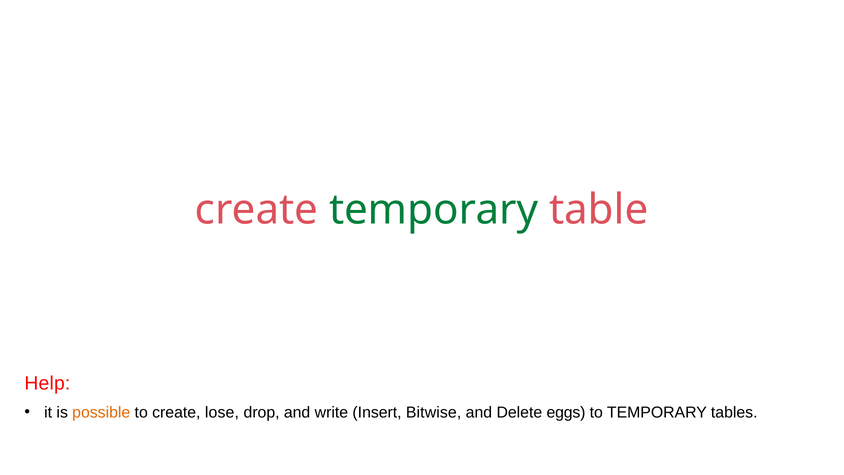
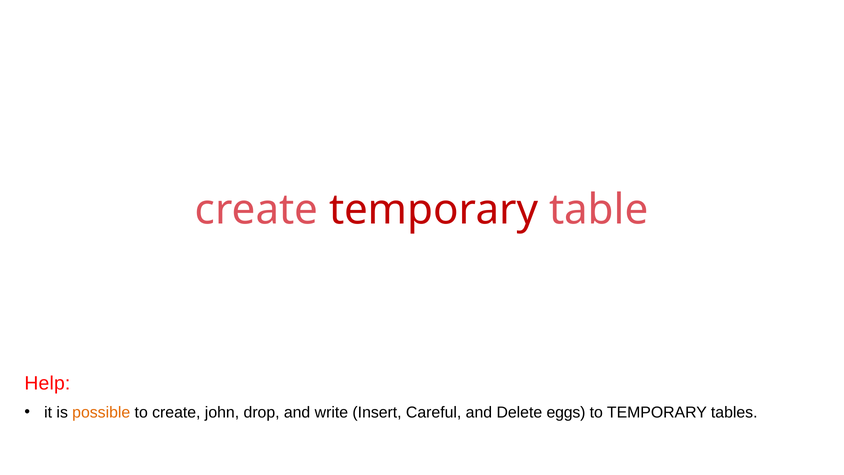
temporary colour: green -> red (434, 210)
lose: lose -> john (222, 412)
Bitwise: Bitwise -> Careful (434, 412)
